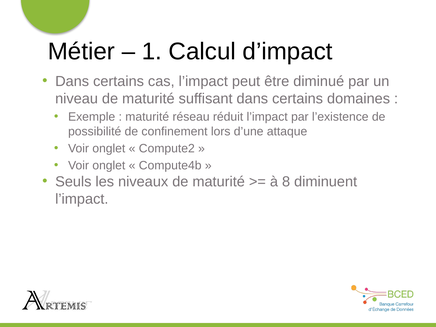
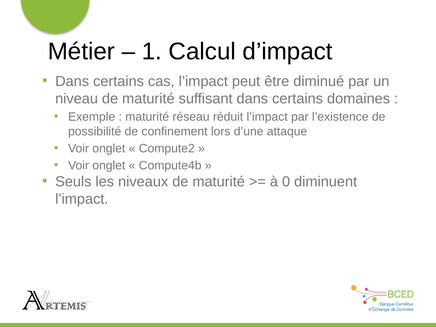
8: 8 -> 0 (286, 182)
